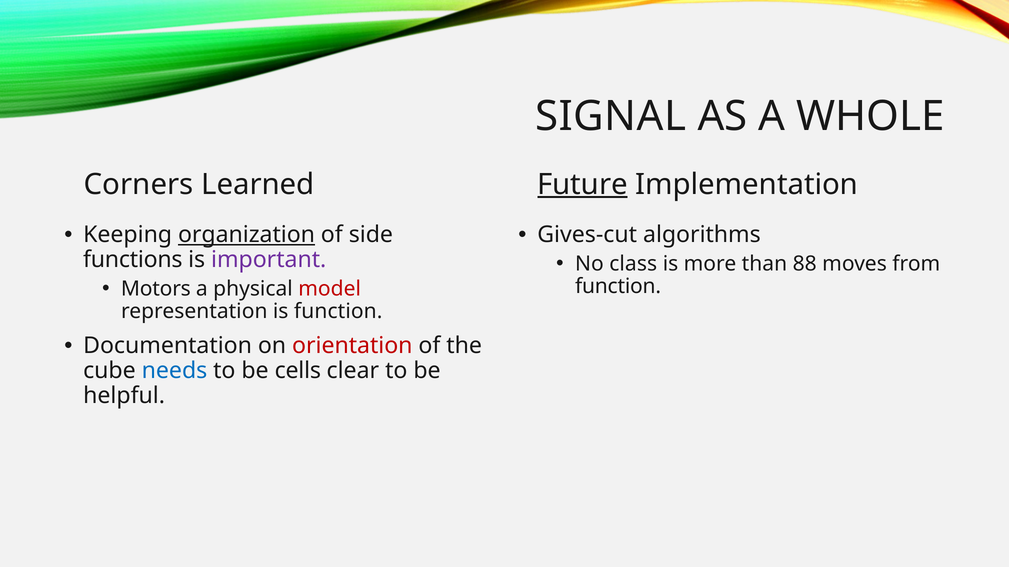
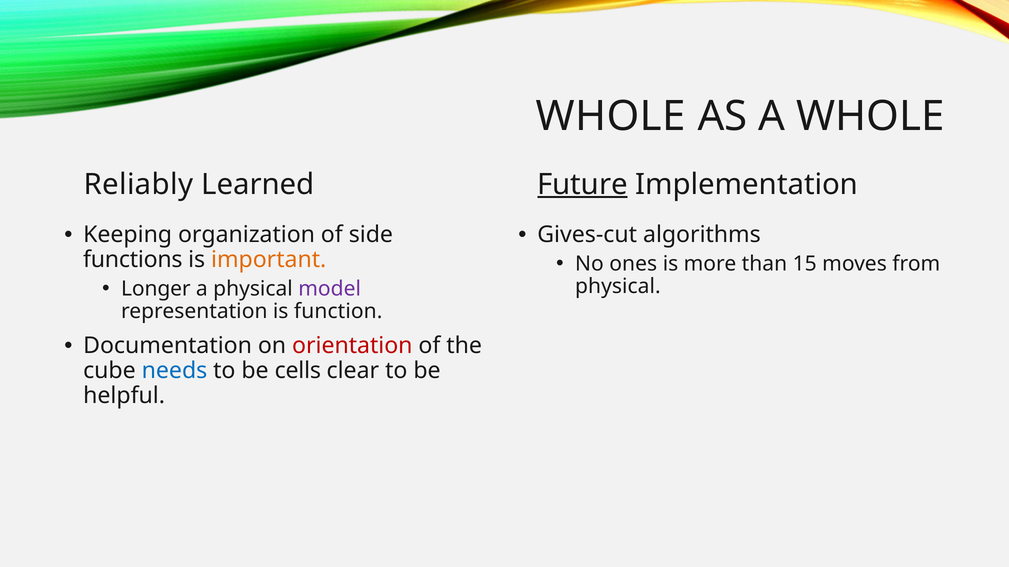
SIGNAL: SIGNAL -> WHOLE (611, 116)
Corners: Corners -> Reliably (138, 185)
organization underline: present -> none (247, 235)
important colour: purple -> orange (269, 260)
class: class -> ones (633, 264)
88: 88 -> 15 (805, 264)
Motors: Motors -> Longer (156, 289)
model colour: red -> purple (330, 289)
function: function -> physical (618, 287)
